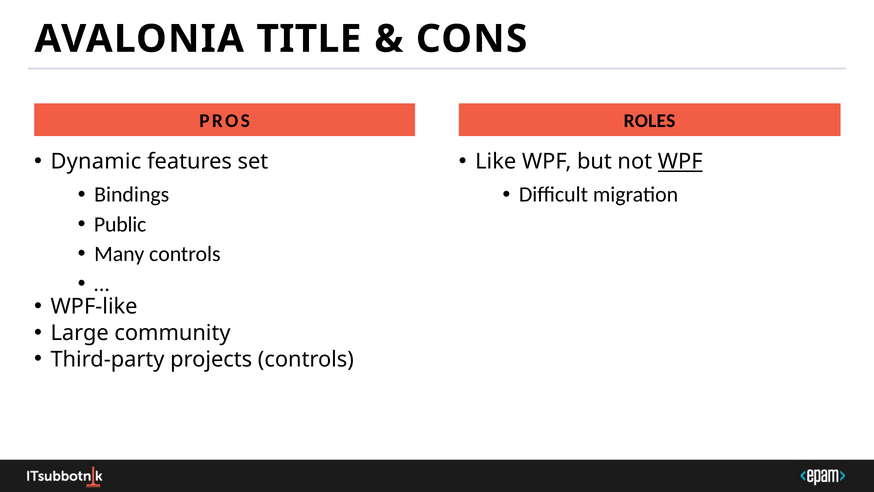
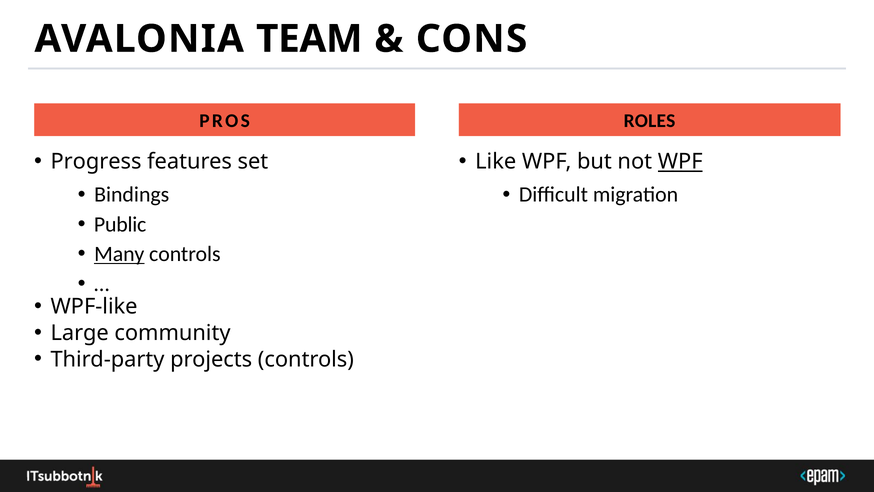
TITLE: TITLE -> TEAM (309, 39)
Dynamic: Dynamic -> Progress (96, 162)
Many underline: none -> present (119, 254)
